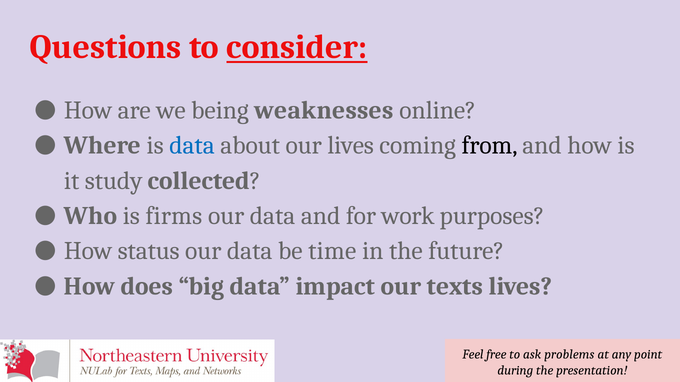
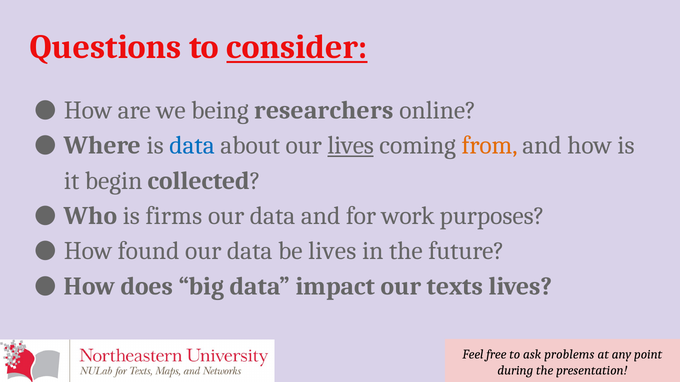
weaknesses: weaknesses -> researchers (324, 111)
lives underline: none -> present (351, 146)
from colour: black -> orange (489, 146)
study: study -> begin (114, 181)
status: status -> found (149, 251)
be time: time -> lives (332, 251)
